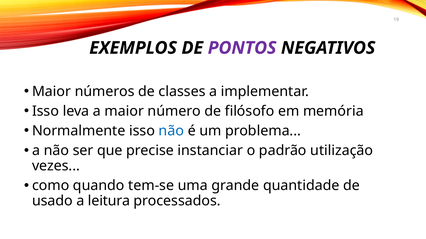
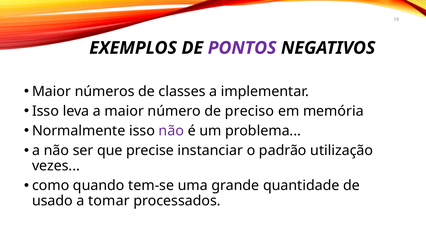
filósofo: filósofo -> preciso (250, 111)
não colour: blue -> purple (171, 131)
leitura: leitura -> tomar (109, 201)
